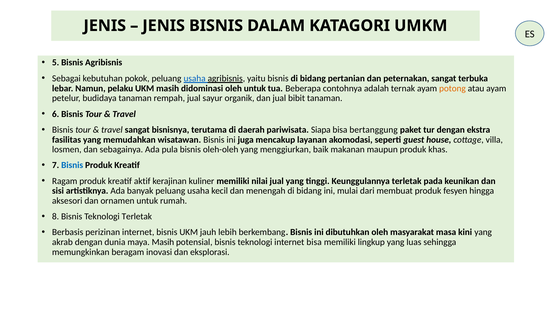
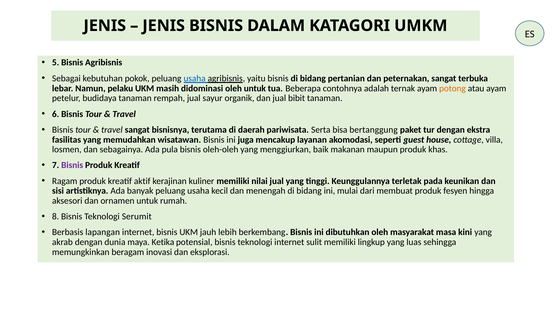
Siapa: Siapa -> Serta (321, 129)
Bisnis colour: blue -> purple (72, 165)
Teknologi Terletak: Terletak -> Serumit (137, 216)
perizinan: perizinan -> lapangan (103, 232)
maya Masih: Masih -> Ketika (163, 242)
internet bisa: bisa -> sulit (314, 242)
